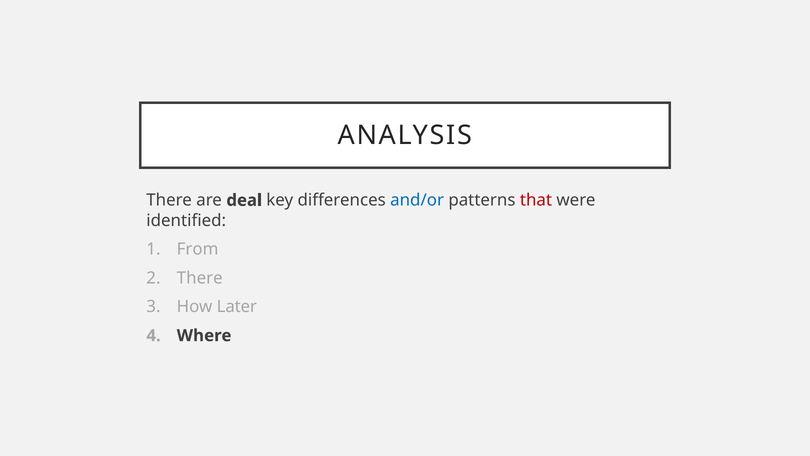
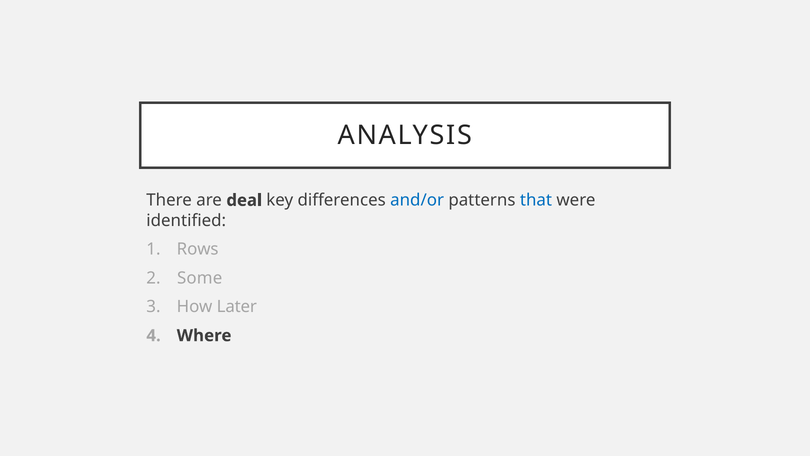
that colour: red -> blue (536, 200)
From: From -> Rows (198, 249)
There: There -> Some (200, 278)
